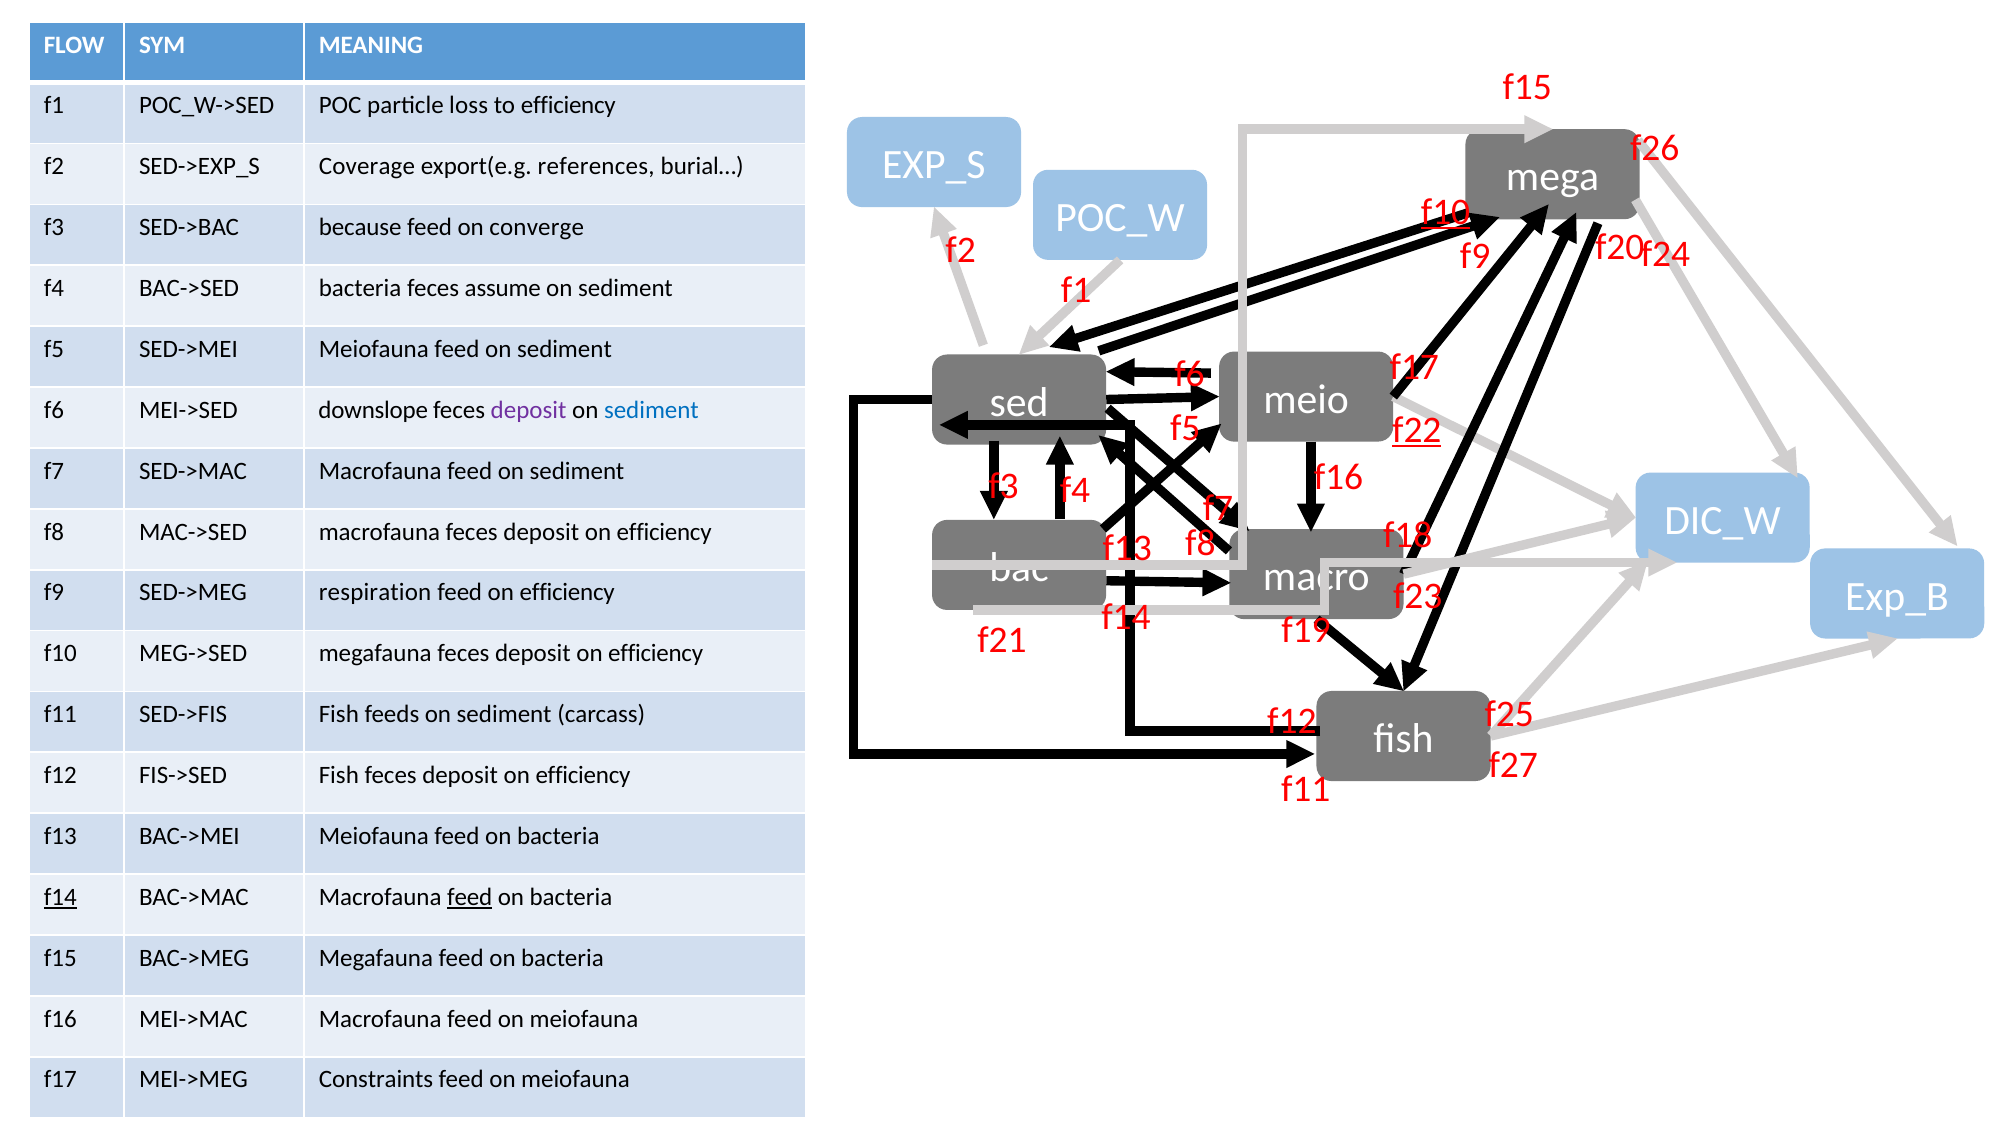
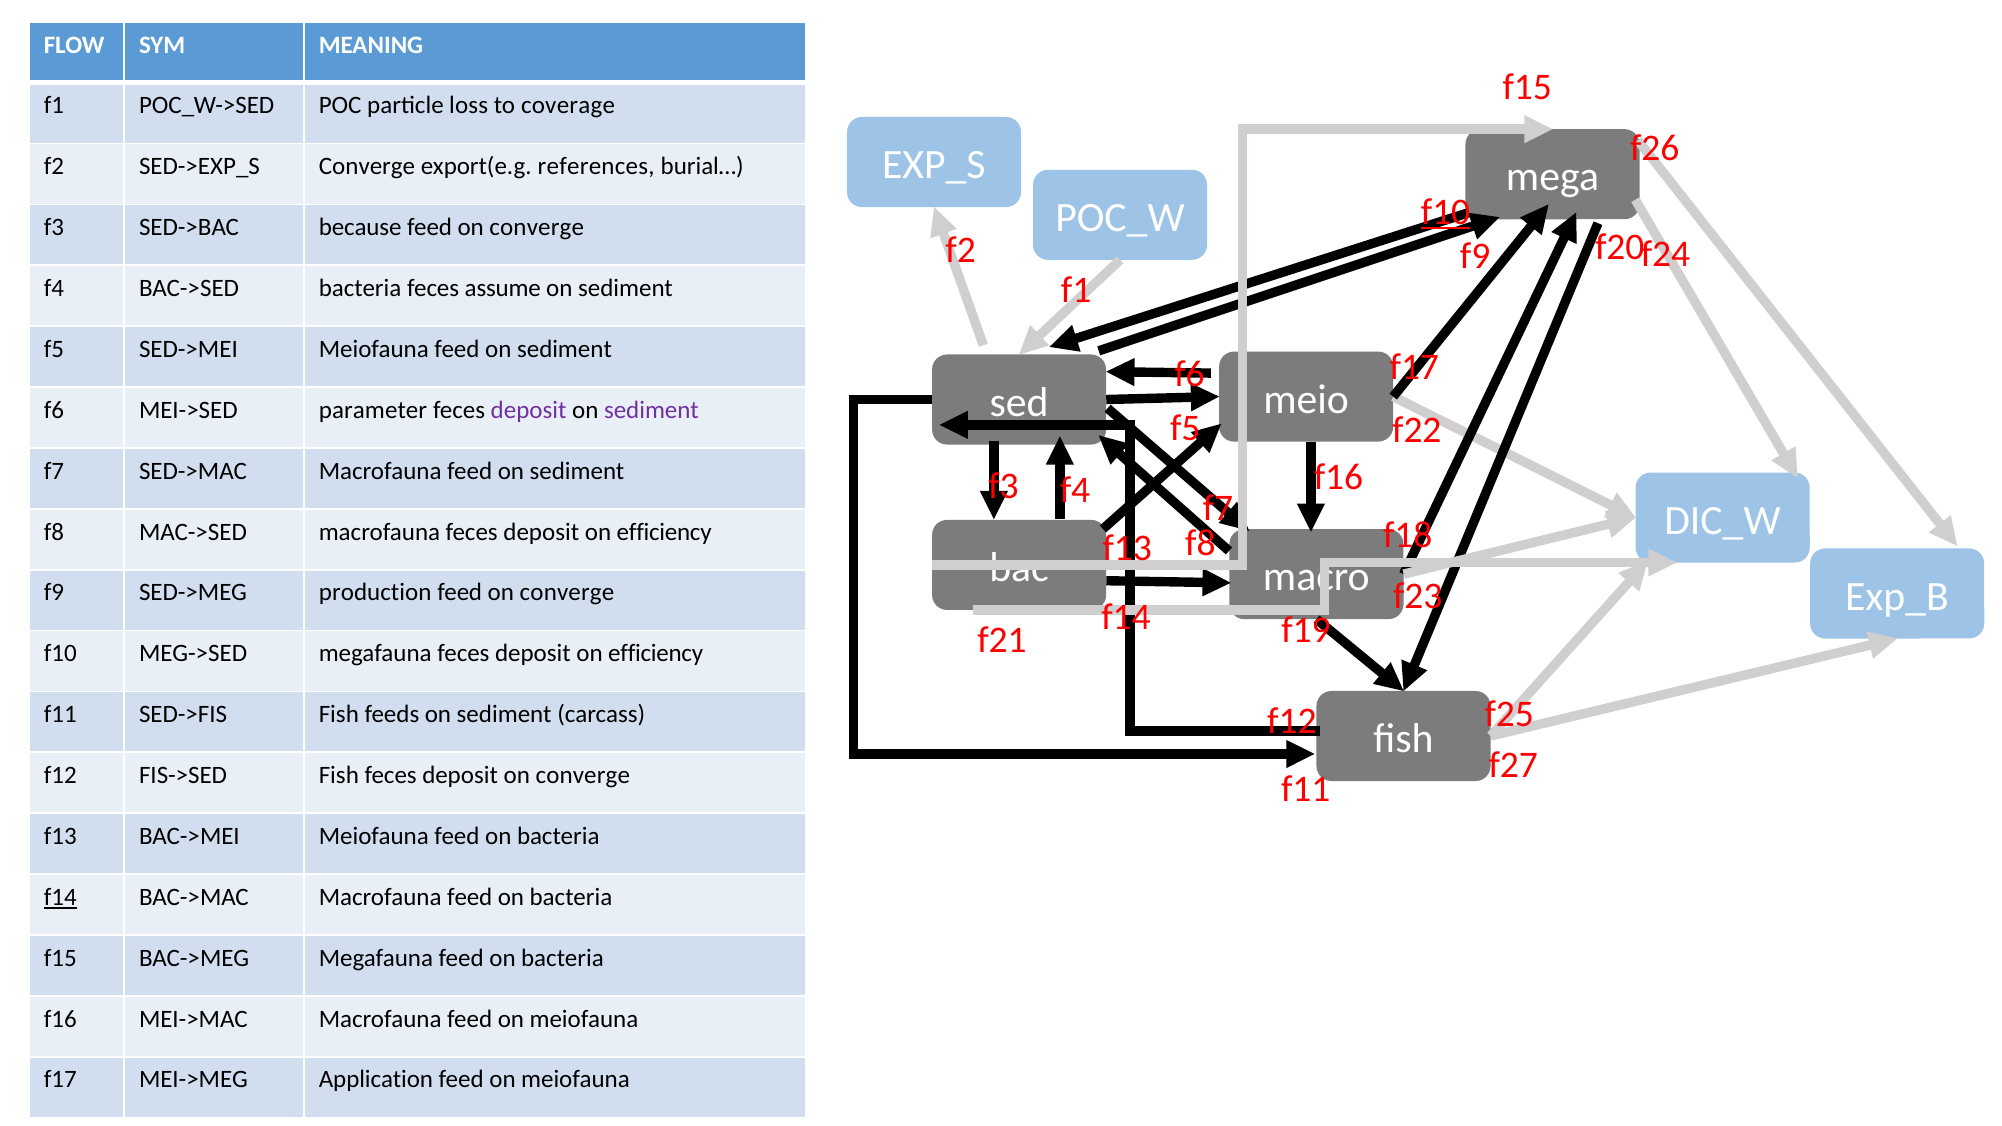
to efficiency: efficiency -> coverage (568, 106)
Coverage: Coverage -> Converge (367, 167)
downslope: downslope -> parameter (373, 410)
sediment colour: blue -> purple (651, 410)
f22 underline: present -> none (1417, 430)
respiration: respiration -> production (375, 593)
efficiency: efficiency -> converge (567, 593)
efficiency: efficiency -> converge (583, 775)
feed underline: present -> none (470, 897)
Constraints: Constraints -> Application (376, 1080)
